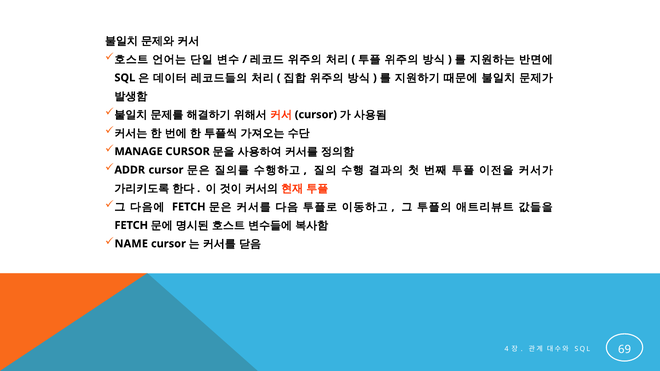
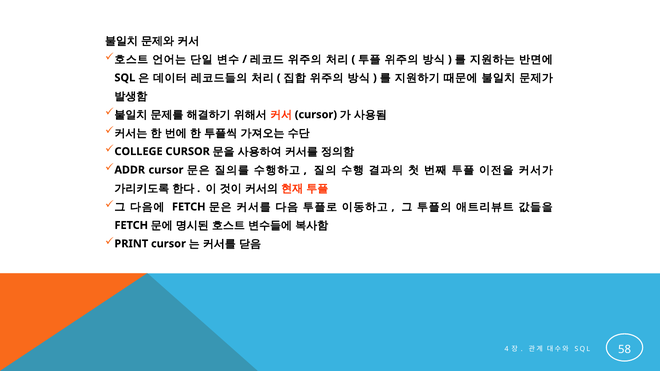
MANAGE: MANAGE -> COLLEGE (139, 152)
NAME: NAME -> PRINT (131, 244)
69: 69 -> 58 (625, 350)
